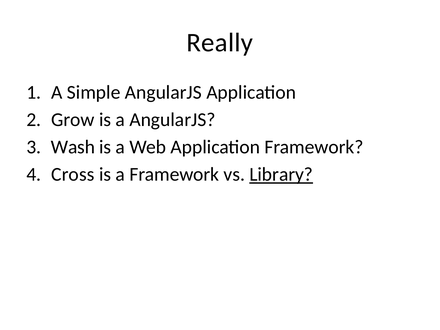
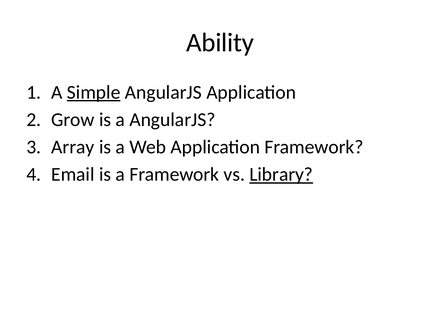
Really: Really -> Ability (220, 43)
Simple underline: none -> present (94, 92)
Wash: Wash -> Array (73, 147)
Cross: Cross -> Email (73, 175)
